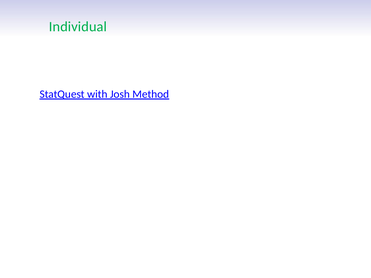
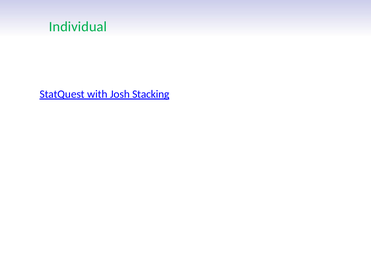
Method: Method -> Stacking (151, 94)
